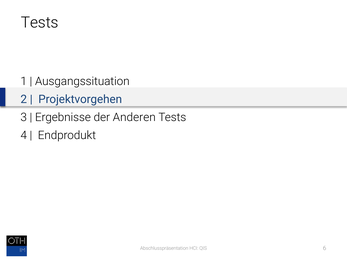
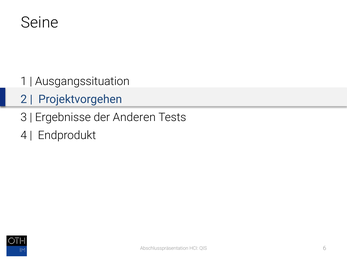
Tests: Tests -> Seine (40, 22)
